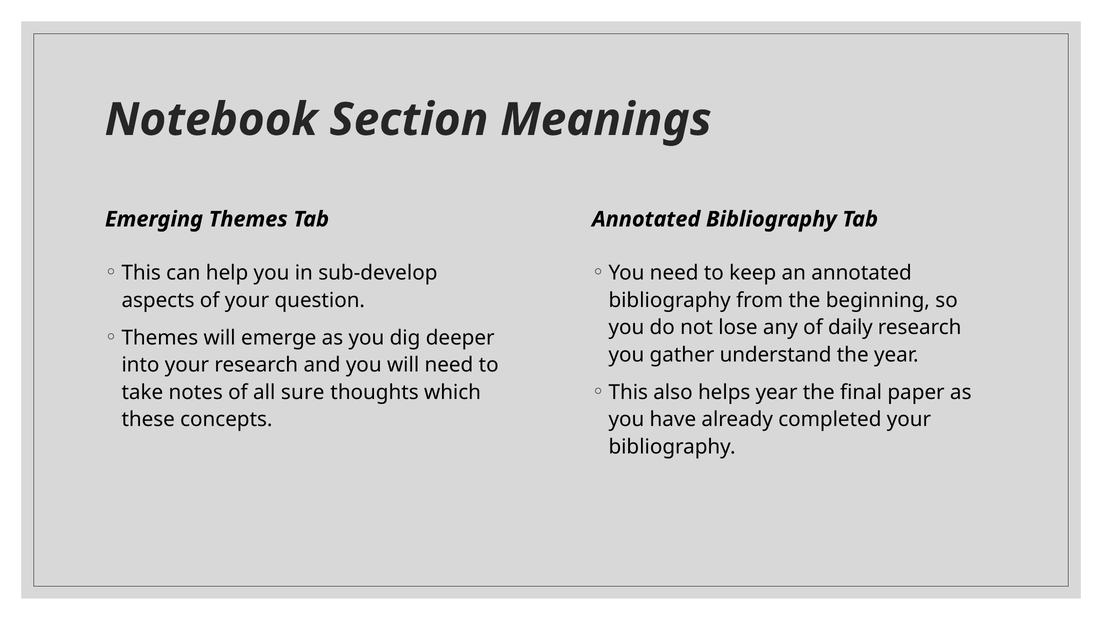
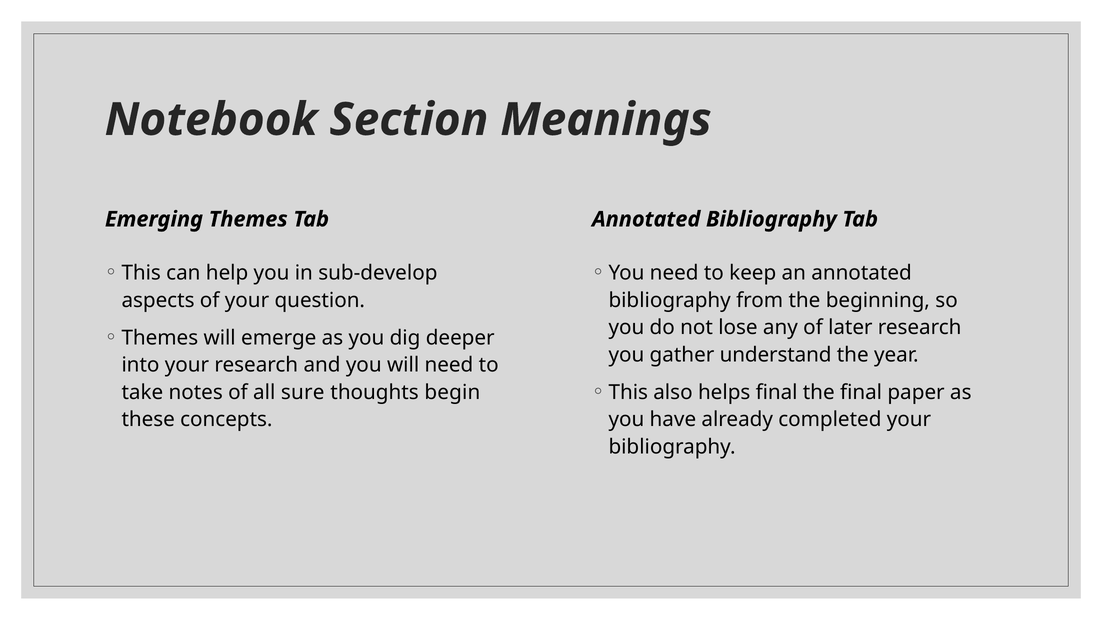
daily: daily -> later (850, 327)
helps year: year -> final (777, 392)
which: which -> begin (452, 392)
